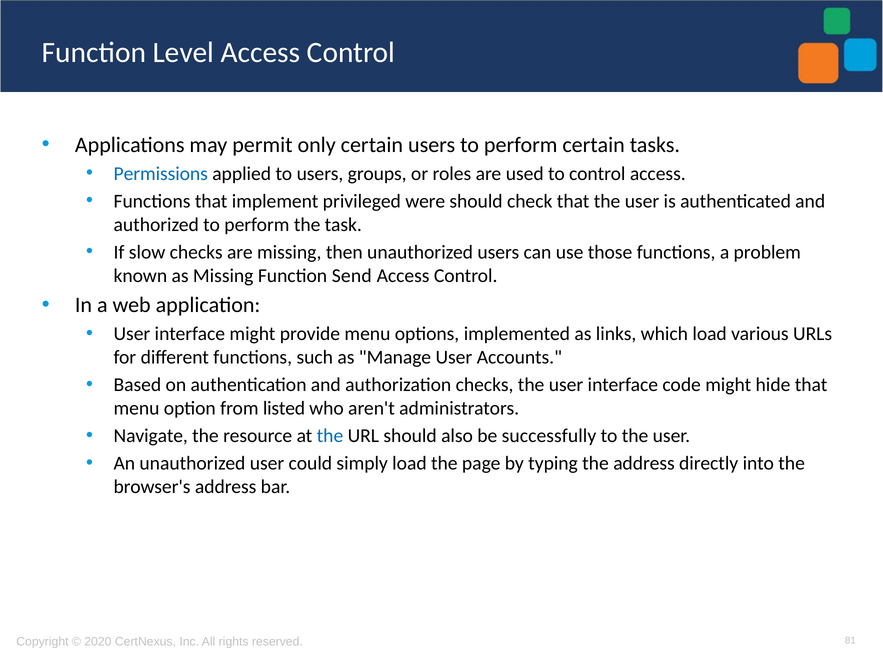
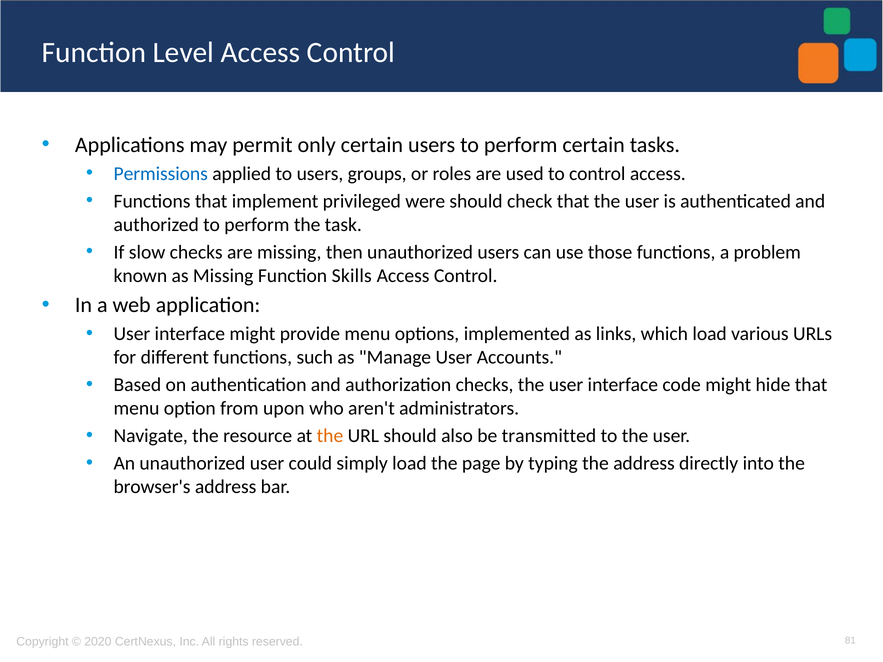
Send: Send -> Skills (352, 276)
listed: listed -> upon (284, 409)
the colour: blue -> orange (330, 436)
successfully: successfully -> transmitted (549, 436)
